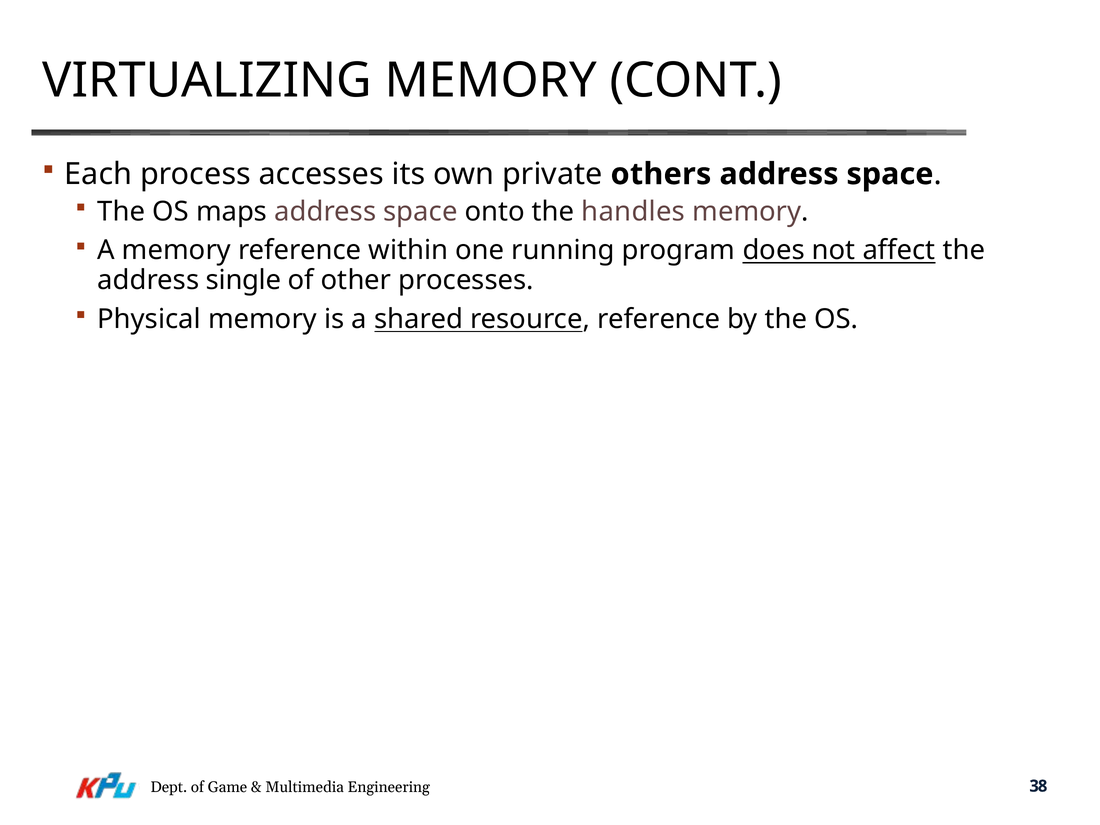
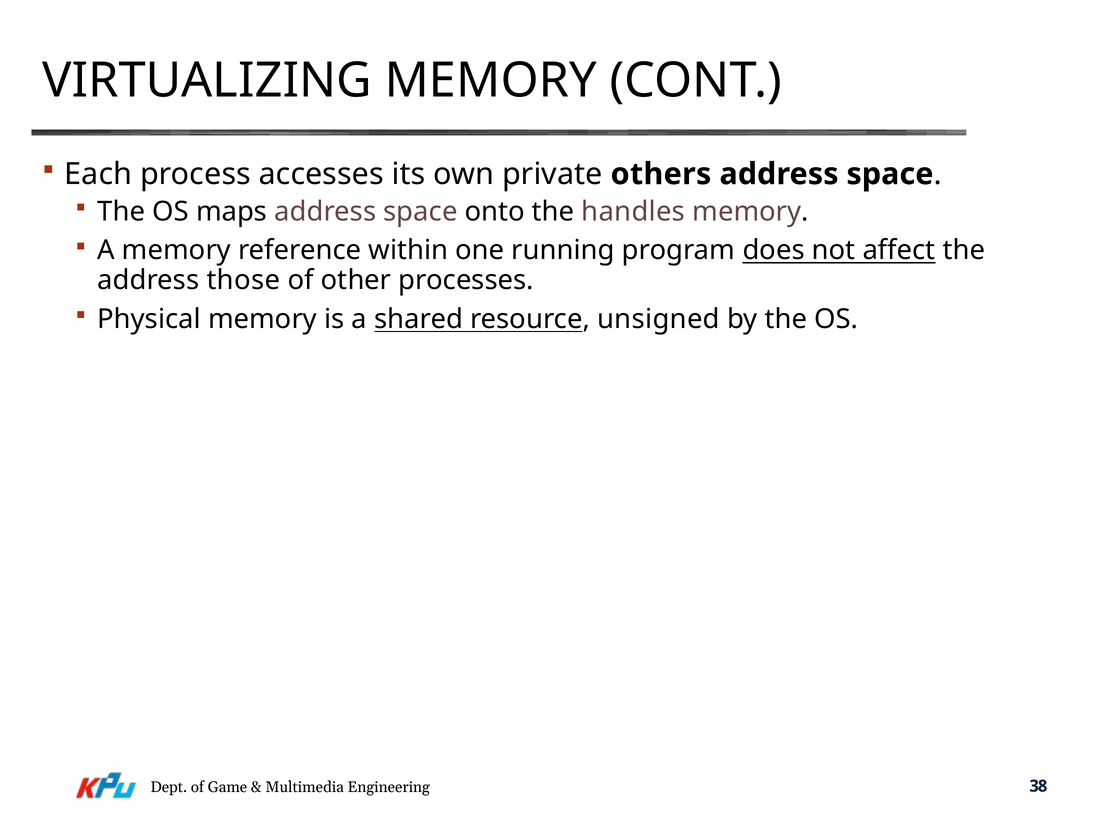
single: single -> those (243, 280)
resource reference: reference -> unsigned (658, 319)
